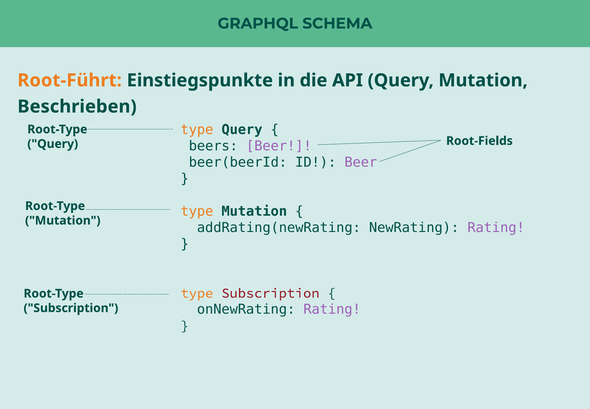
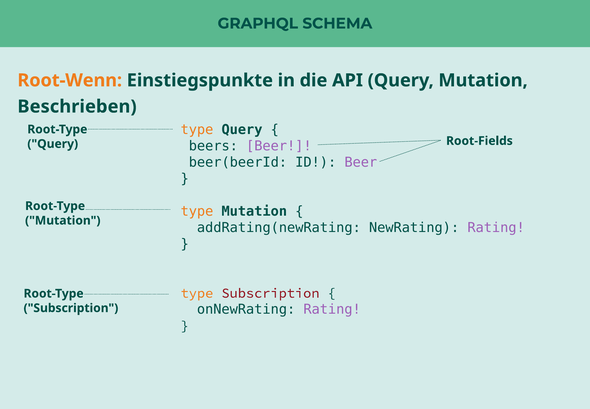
Root-Führt: Root-Führt -> Root-Wenn (70, 80)
